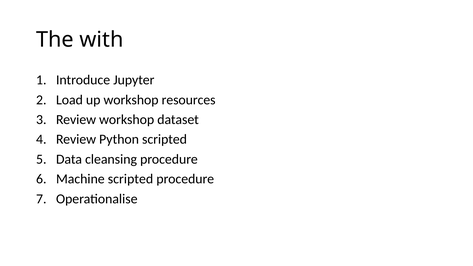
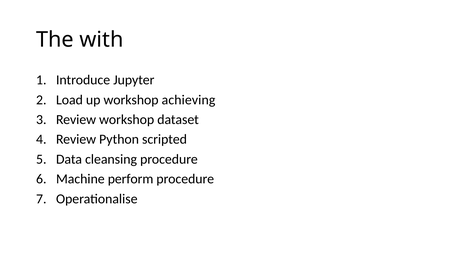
resources: resources -> achieving (189, 100)
Machine scripted: scripted -> perform (131, 179)
